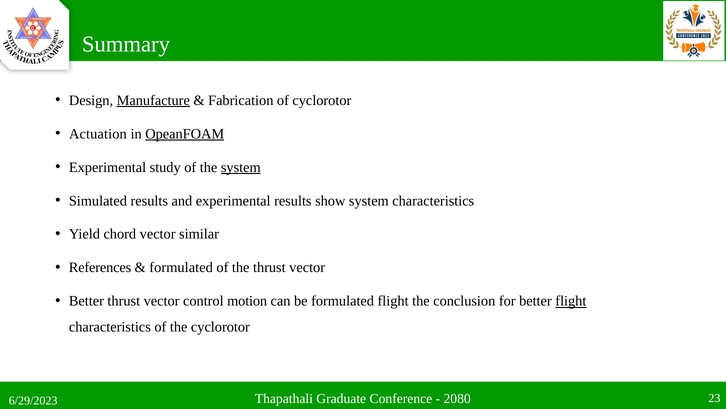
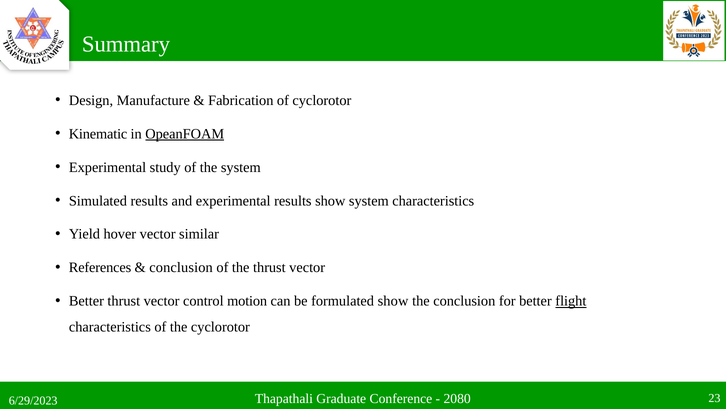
Manufacture underline: present -> none (153, 100)
Actuation: Actuation -> Kinematic (98, 134)
system underline: present -> none (241, 167)
chord: chord -> hover (120, 234)
formulated: formulated -> conclusion (181, 267)
formulated flight: flight -> show (393, 301)
